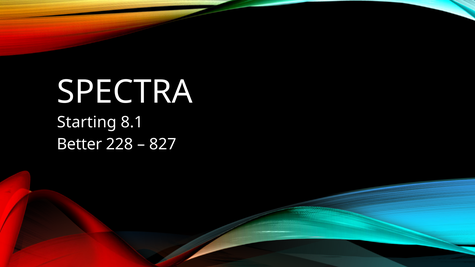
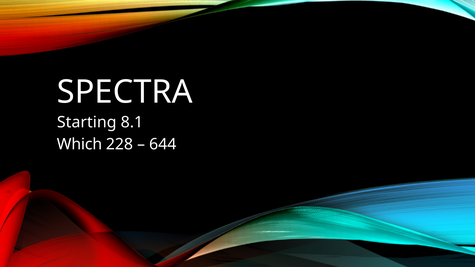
Better: Better -> Which (79, 144)
827: 827 -> 644 (163, 144)
